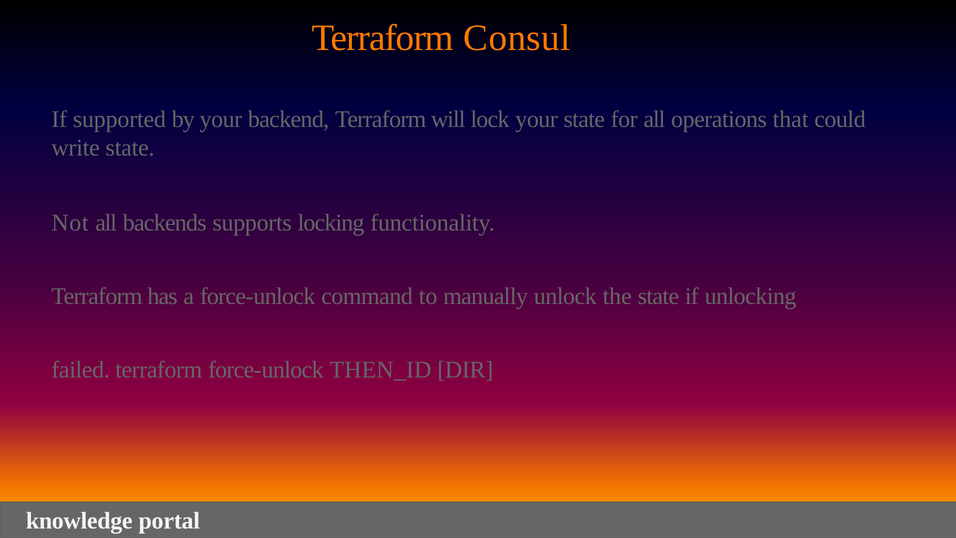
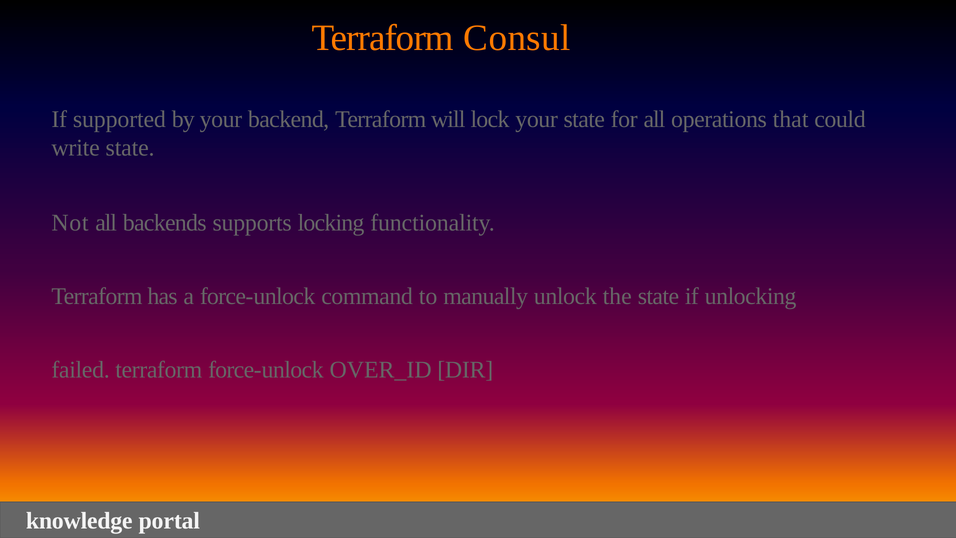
THEN_ID: THEN_ID -> OVER_ID (381, 370)
